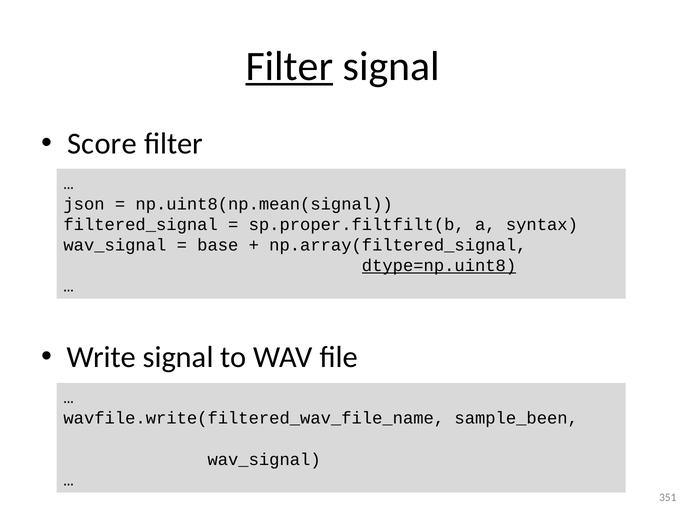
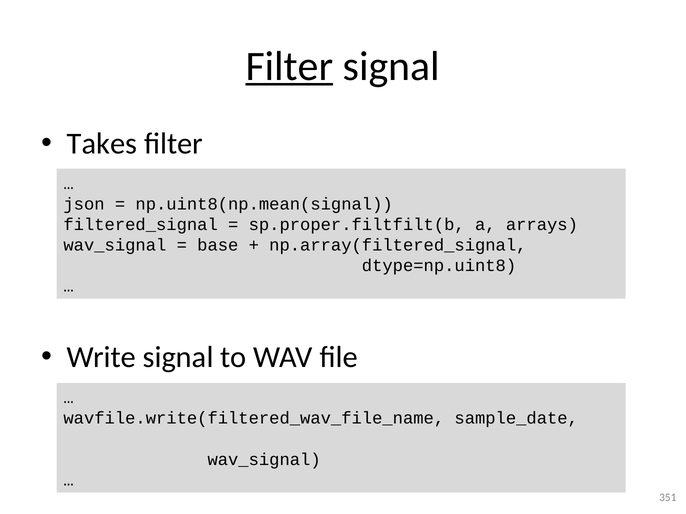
Score: Score -> Takes (102, 144)
syntax: syntax -> arrays (542, 225)
dtype=np.uint8 underline: present -> none (439, 266)
sample_been: sample_been -> sample_date (516, 419)
